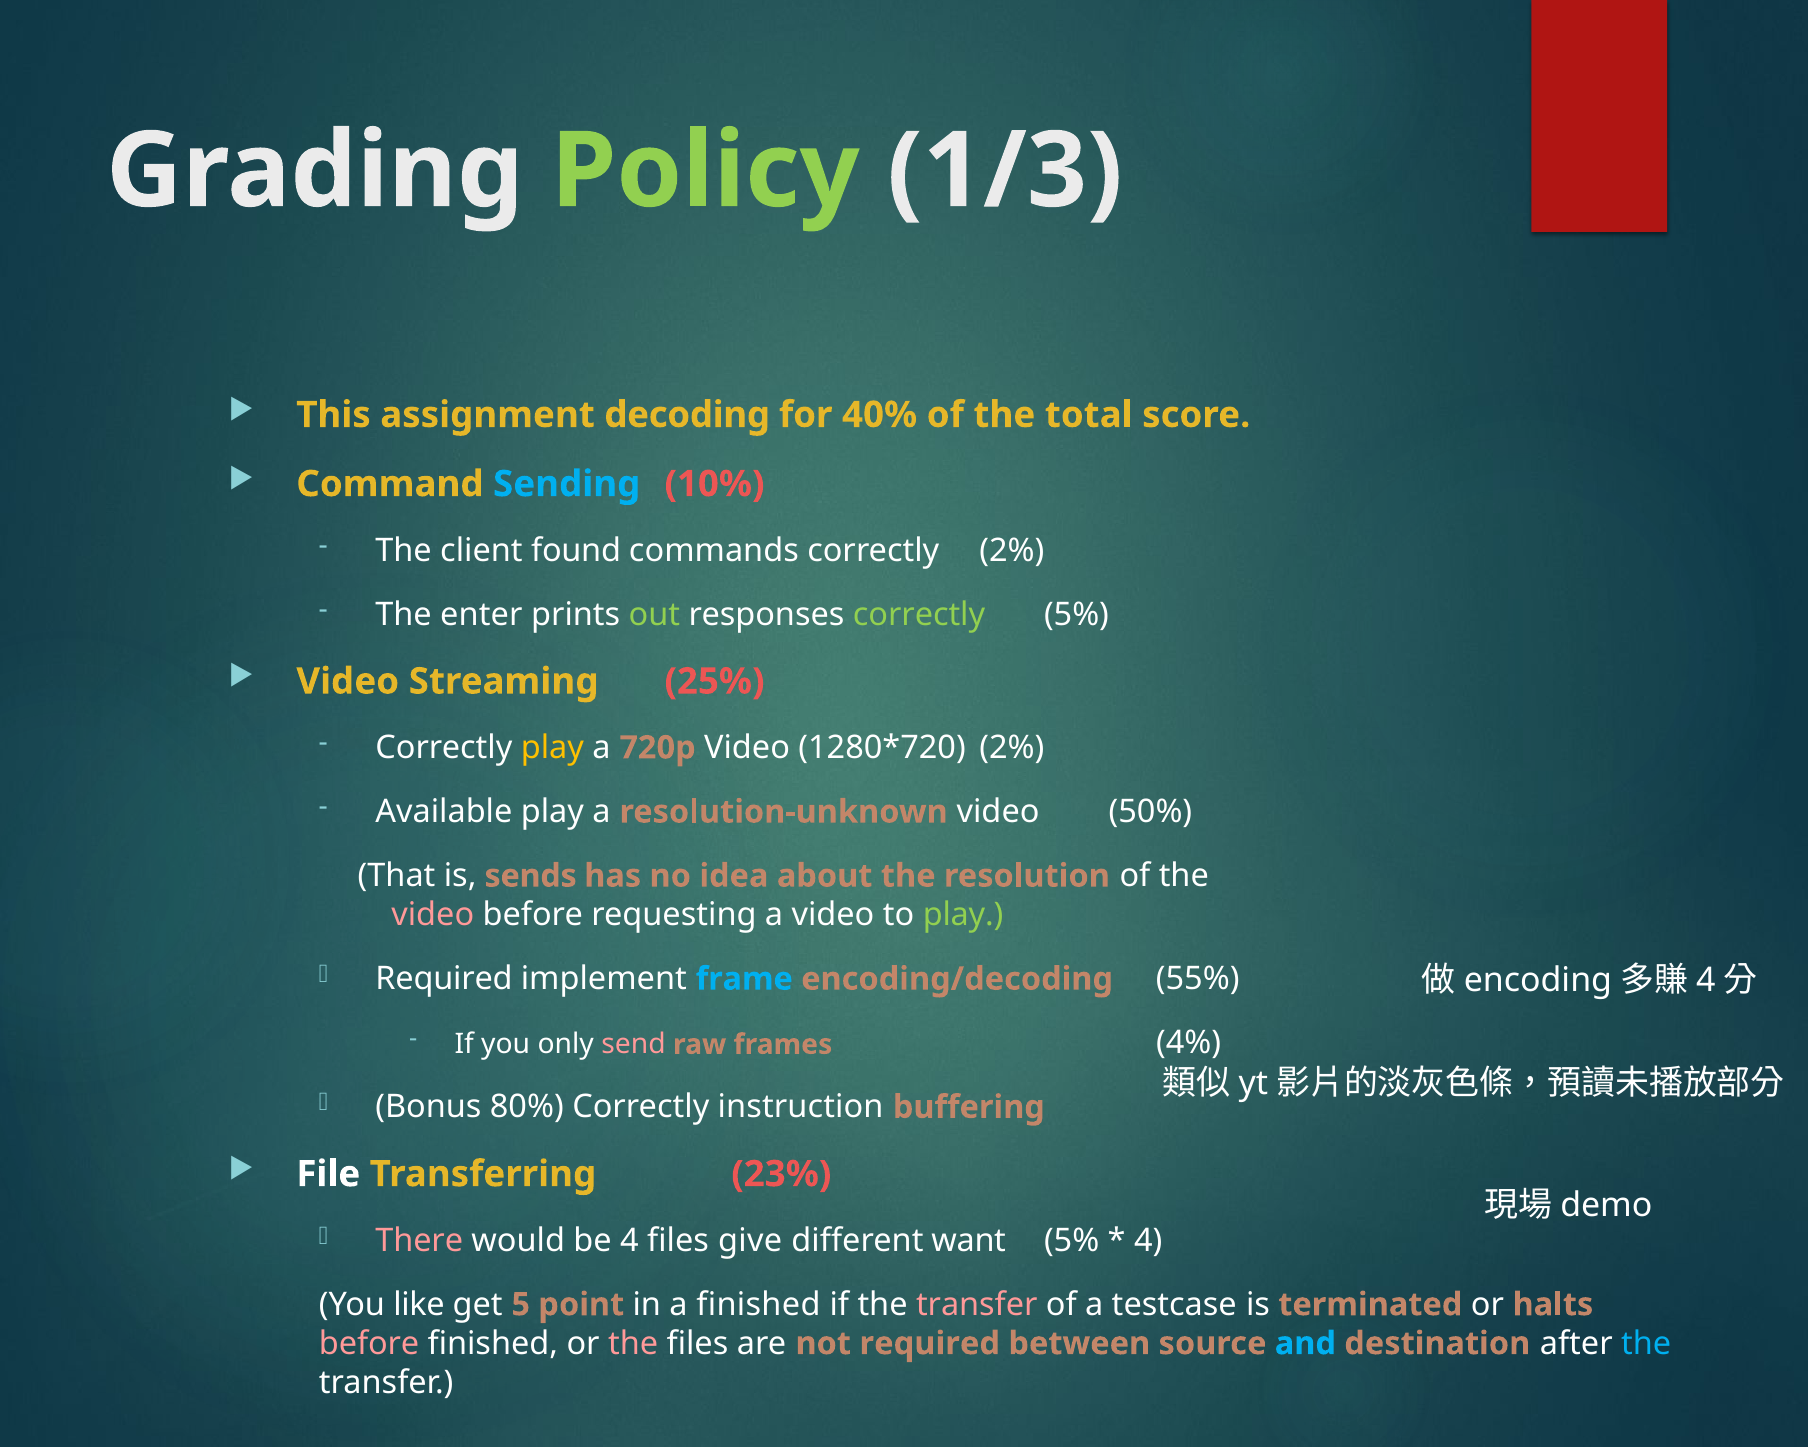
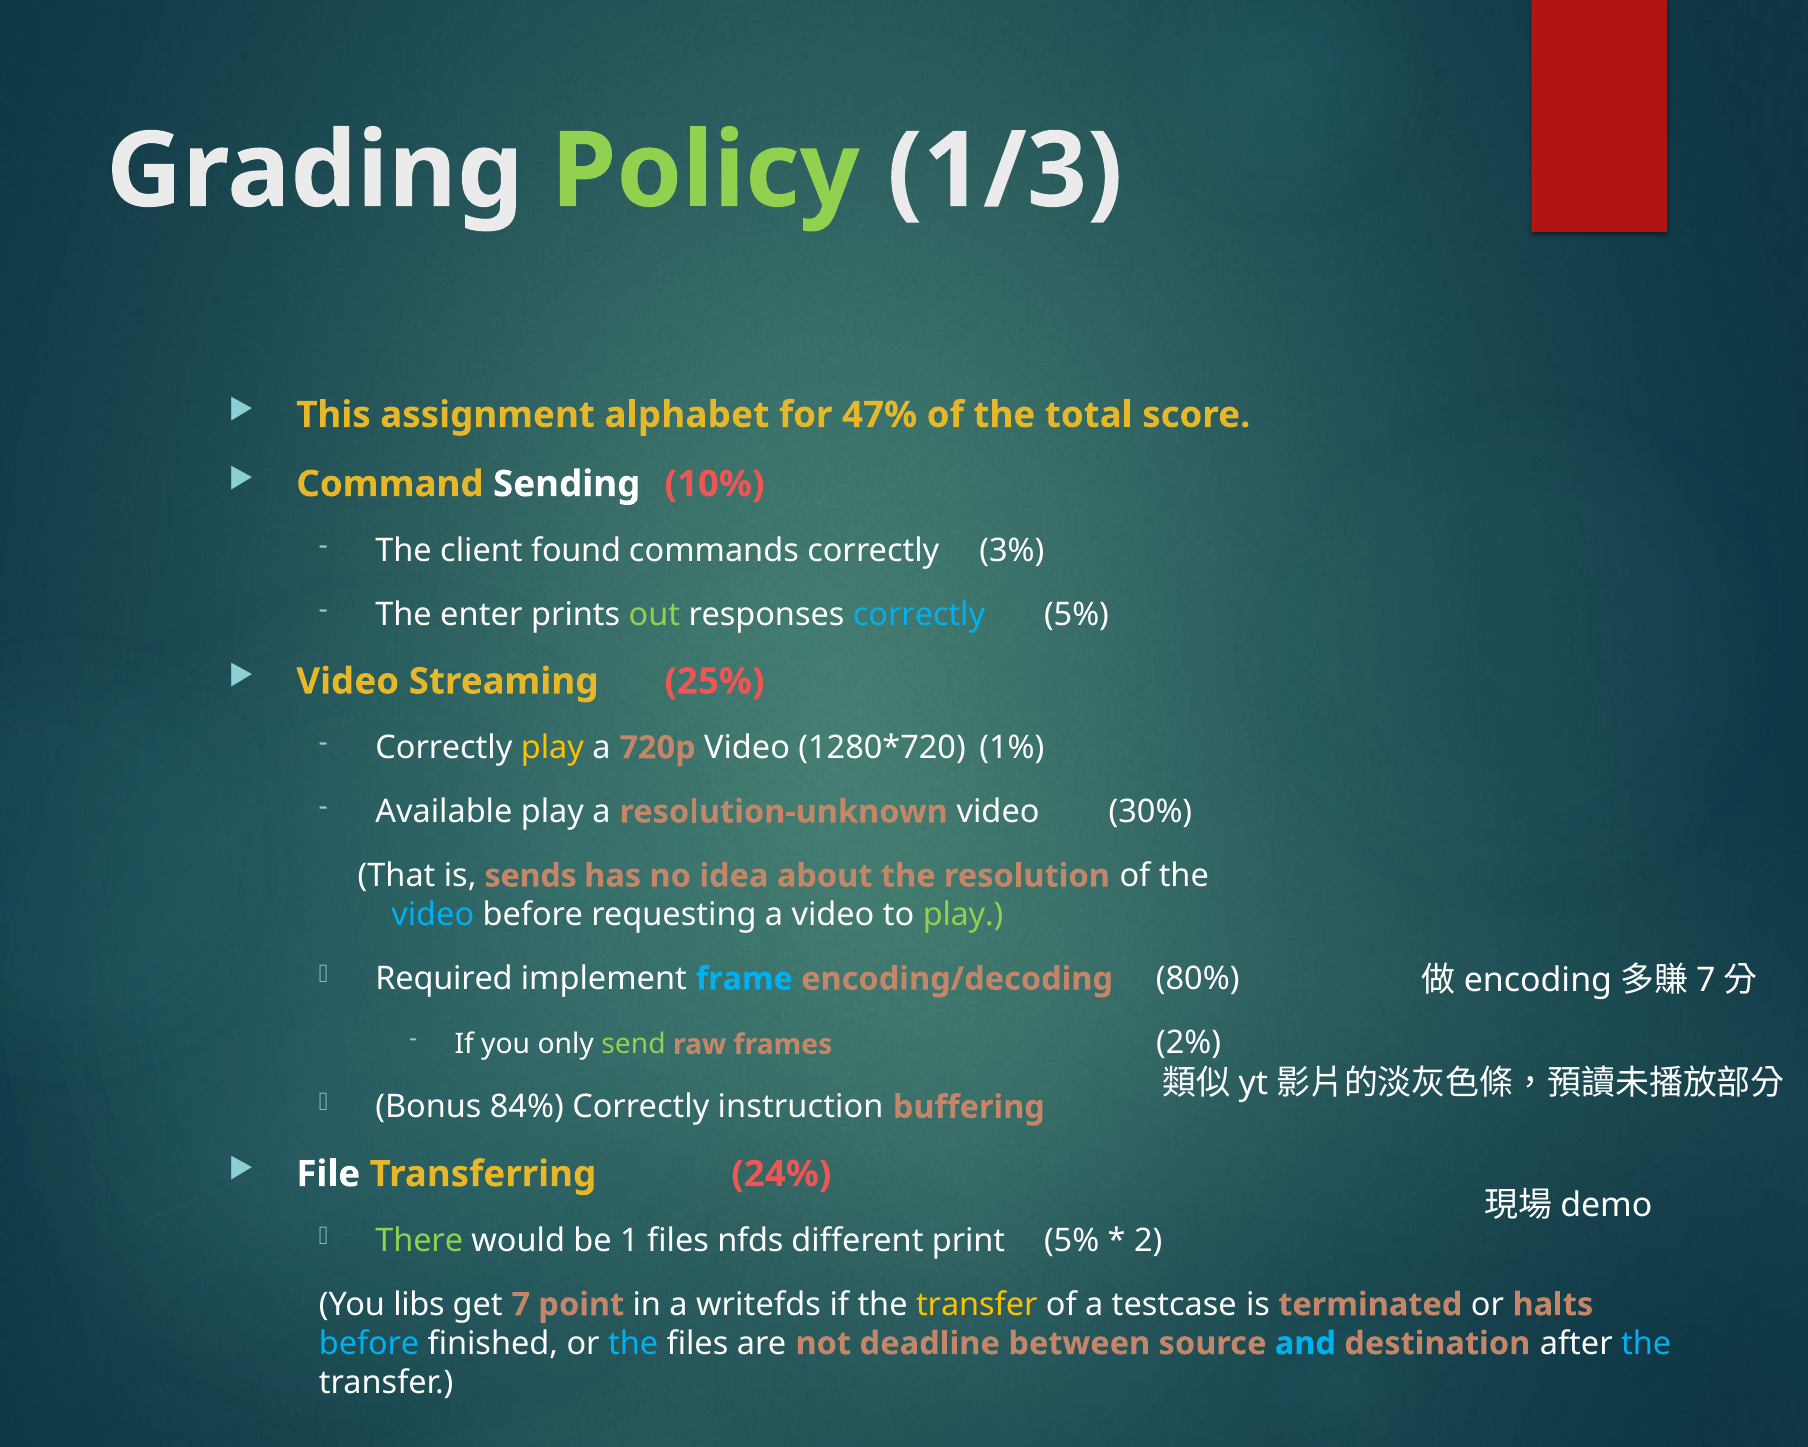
decoding: decoding -> alphabet (687, 415)
40%: 40% -> 47% (880, 415)
Sending colour: light blue -> white (567, 484)
correctly 2%: 2% -> 3% (1012, 550)
correctly colour: light green -> light blue (919, 614)
2%: 2% -> 1% (1012, 747)
50%: 50% -> 30% (1150, 811)
video colour: pink -> light blue (433, 915)
55%: 55% -> 80% (1198, 979)
4: 4 -> 7 (1706, 980)
send colour: pink -> light green (633, 1044)
4%: 4% -> 2% (1189, 1043)
80%: 80% -> 84% (527, 1107)
23%: 23% -> 24% (781, 1174)
There colour: pink -> light green (419, 1240)
be 4: 4 -> 1 (629, 1240)
give: give -> nfds (750, 1240)
want: want -> print (969, 1240)
4: 4 -> 2 (1148, 1240)
like: like -> libs (419, 1304)
get 5: 5 -> 7 (521, 1304)
a finished: finished -> writefds (759, 1304)
transfer colour: pink -> yellow (977, 1304)
before colour: pink -> light blue (369, 1343)
the colour: pink -> light blue (633, 1343)
not required: required -> deadline (930, 1343)
